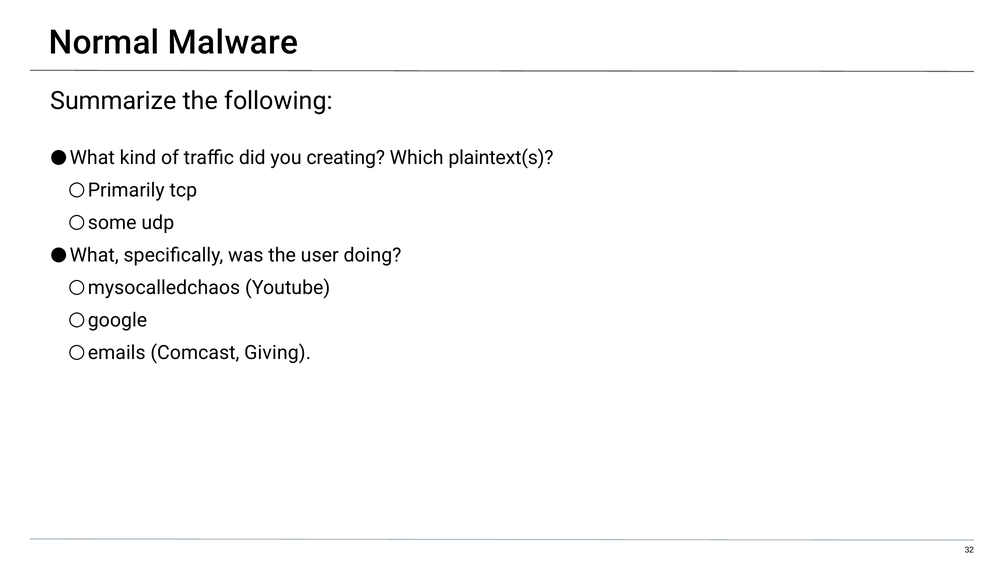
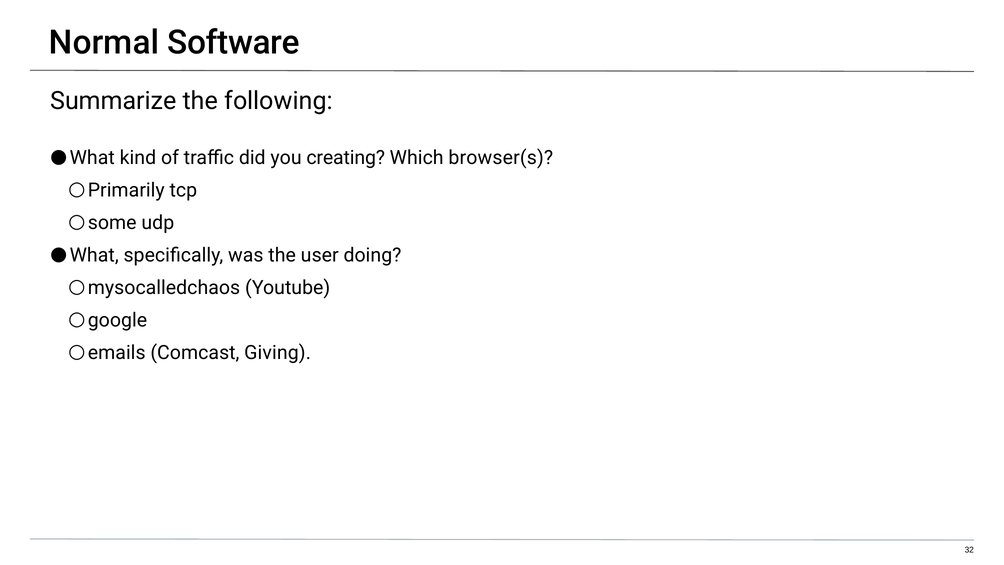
Malware: Malware -> Software (233, 43)
plaintext(s: plaintext(s -> browser(s (501, 158)
